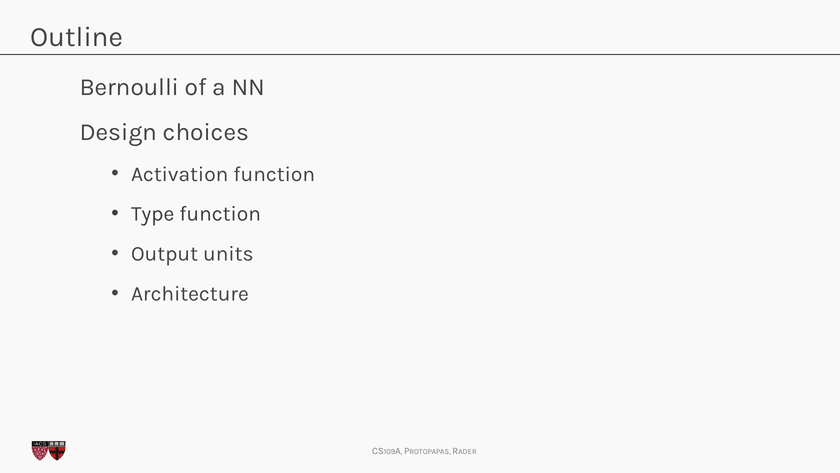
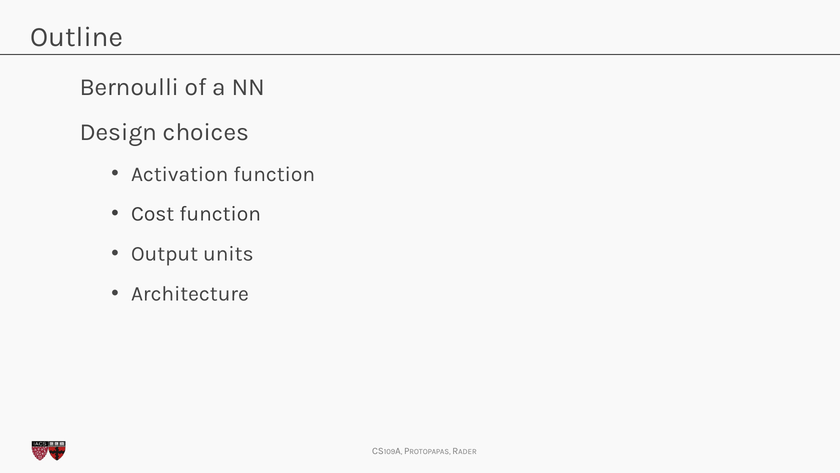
Type: Type -> Cost (153, 214)
